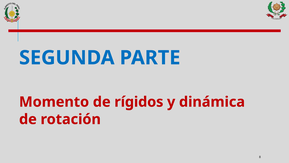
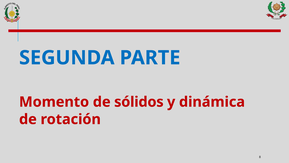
rígidos: rígidos -> sólidos (139, 102)
